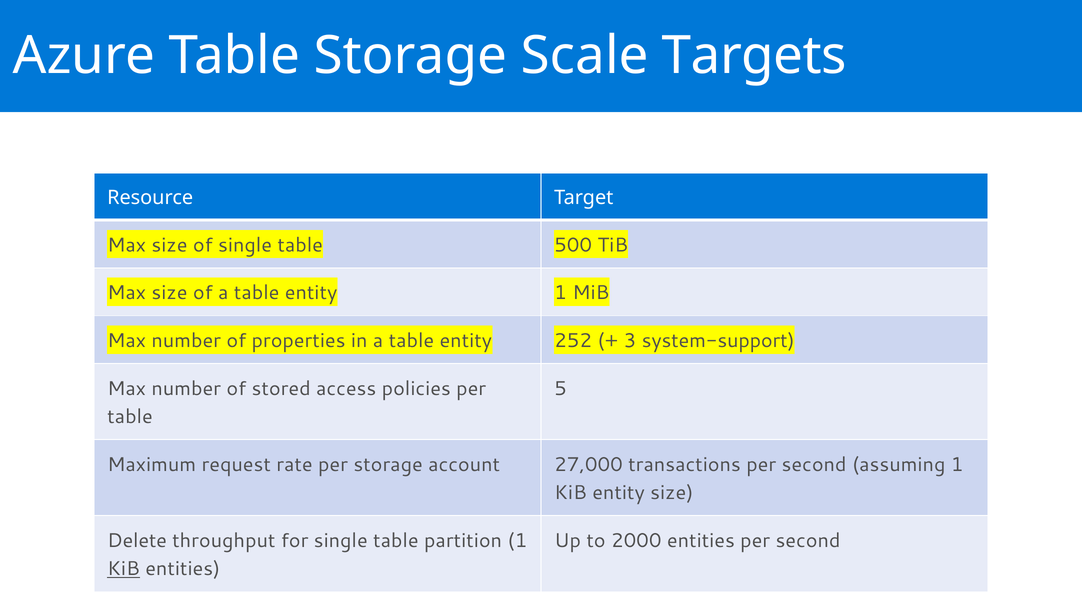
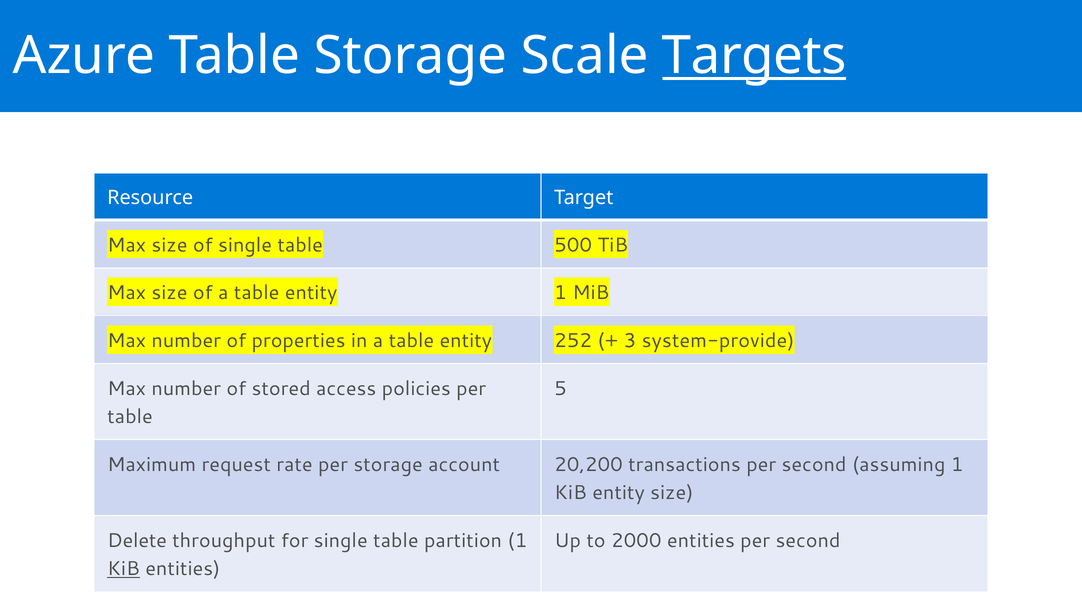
Targets underline: none -> present (754, 56)
system-support: system-support -> system-provide (718, 341)
27,000: 27,000 -> 20,200 (589, 465)
